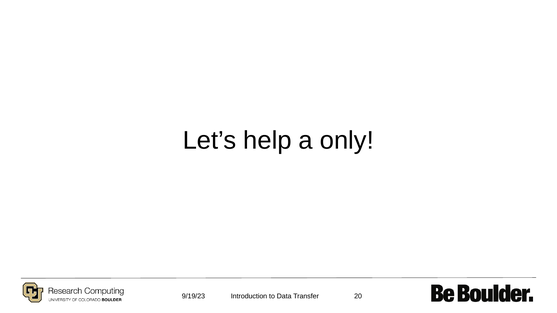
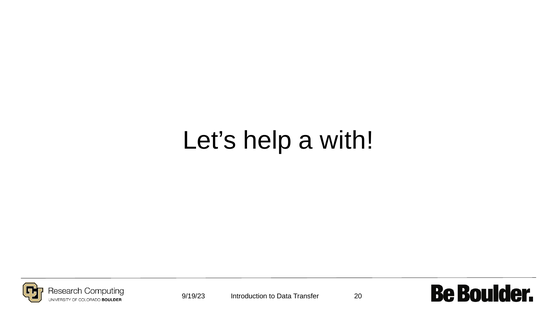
only: only -> with (347, 141)
